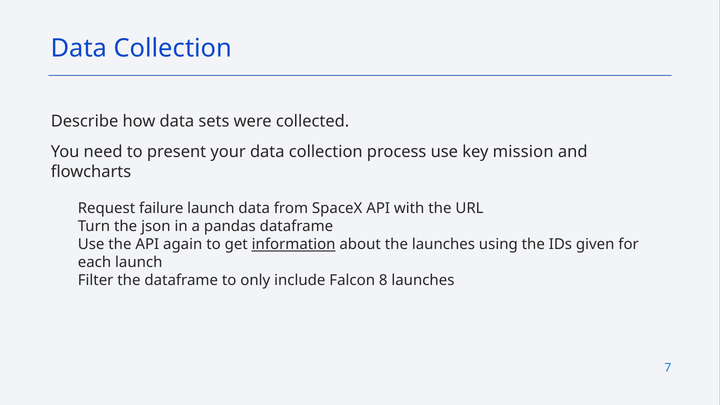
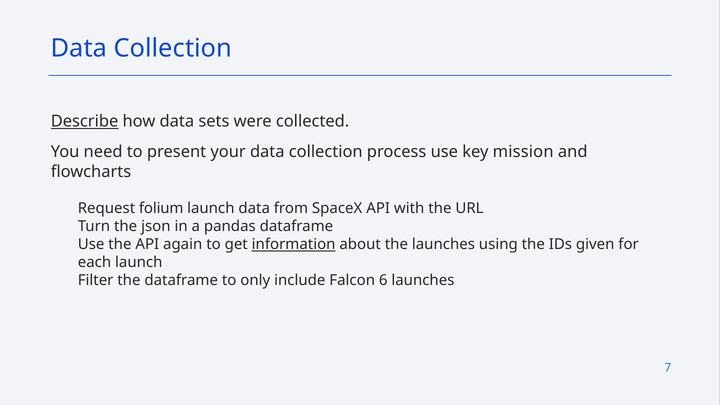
Describe underline: none -> present (85, 122)
failure: failure -> folium (161, 208)
8: 8 -> 6 (383, 280)
